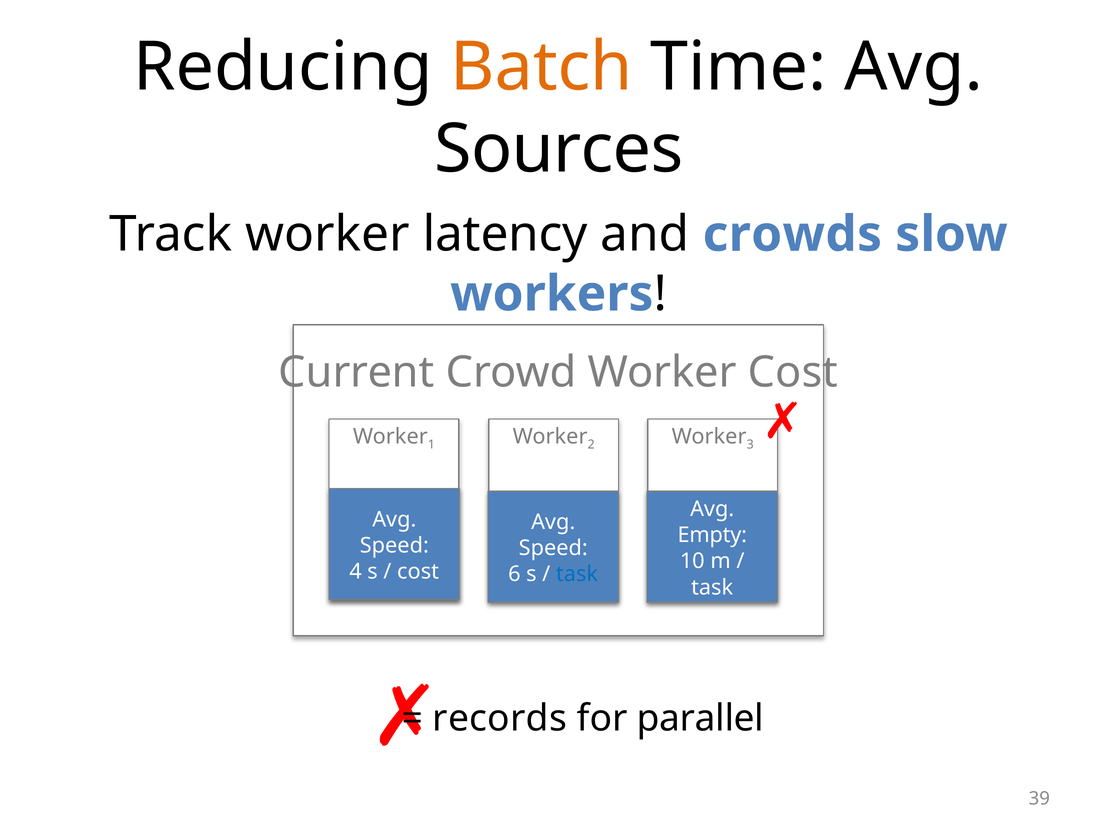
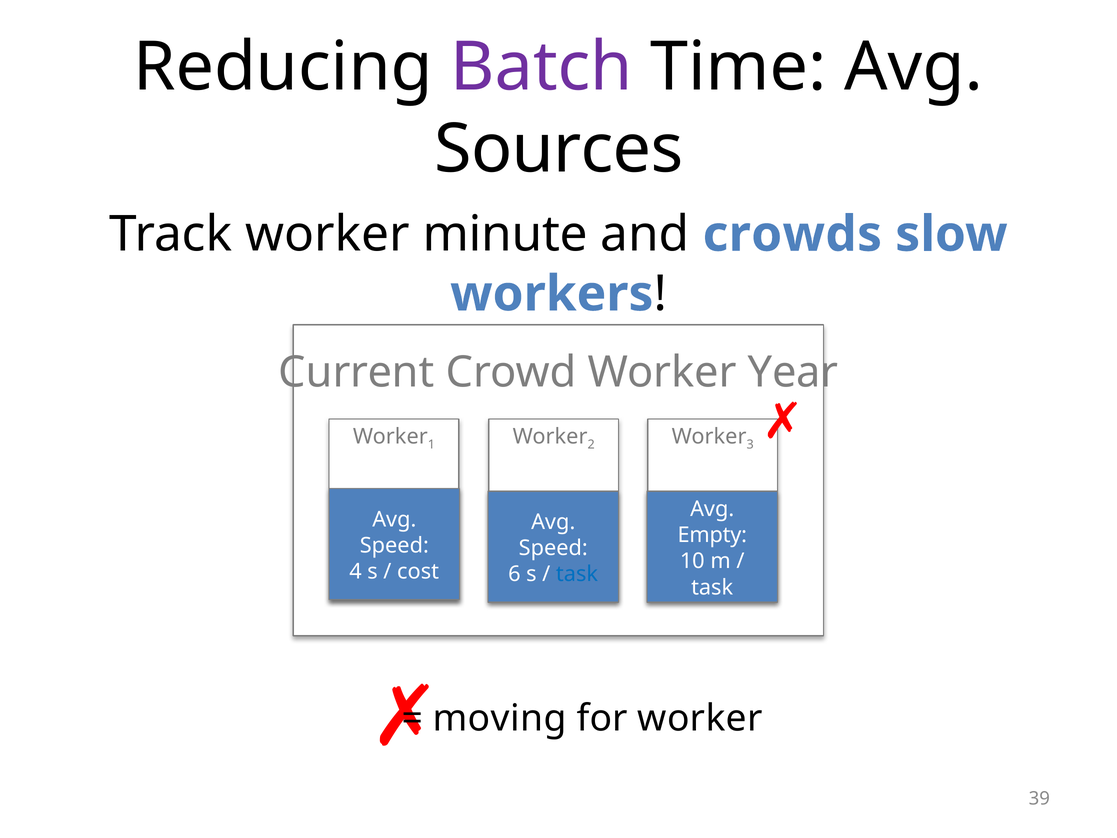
Batch colour: orange -> purple (542, 67)
latency: latency -> minute (505, 234)
Worker Cost: Cost -> Year (793, 372)
records: records -> moving (500, 718)
for parallel: parallel -> worker (700, 718)
